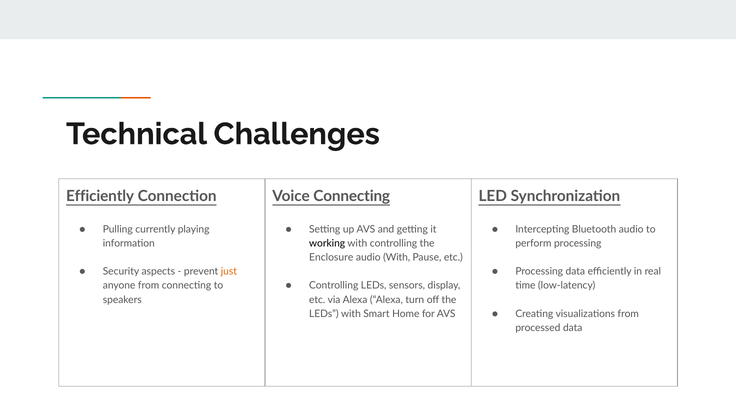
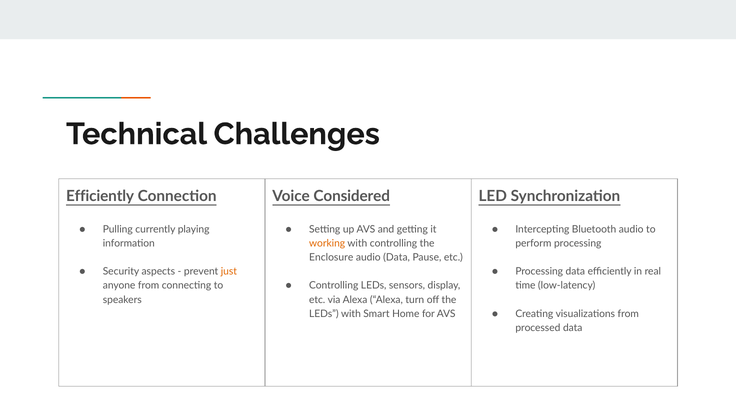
Voice Connecting: Connecting -> Considered (352, 196)
working colour: black -> orange (327, 243)
audio With: With -> Data (397, 257)
